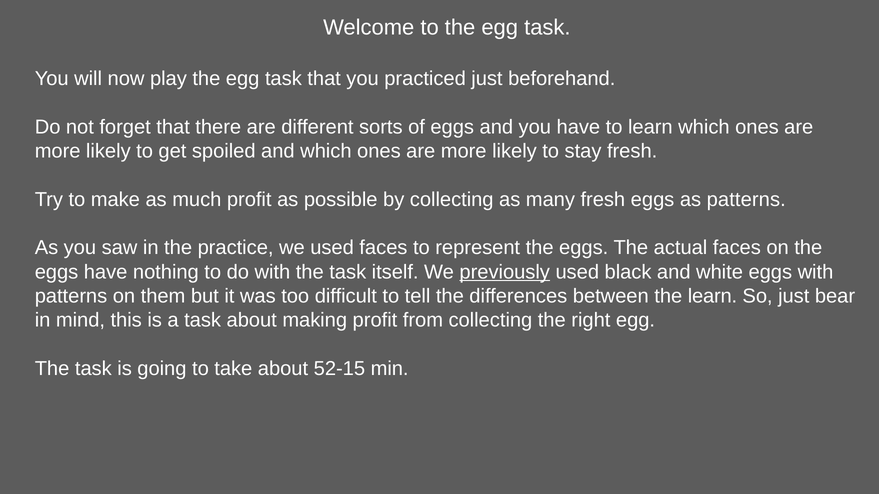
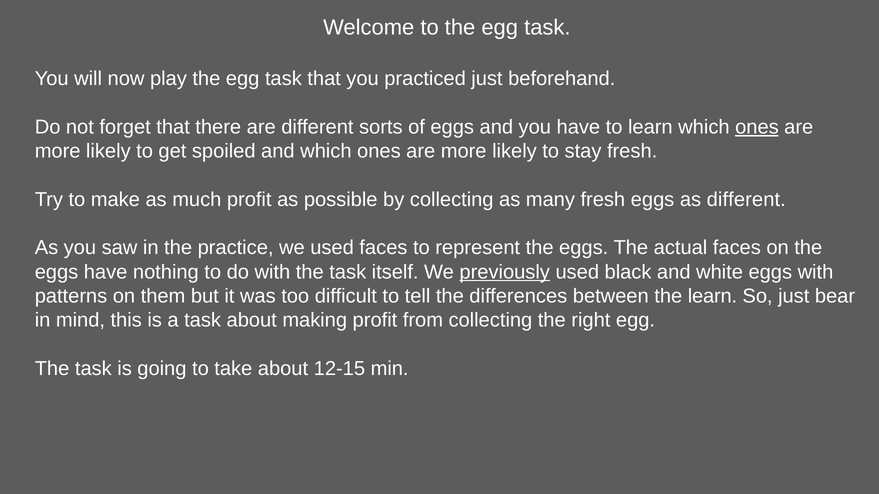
ones underline: none -> present (757, 127)
as patterns: patterns -> different (746, 200)
52-15: 52-15 -> 12-15 (339, 369)
